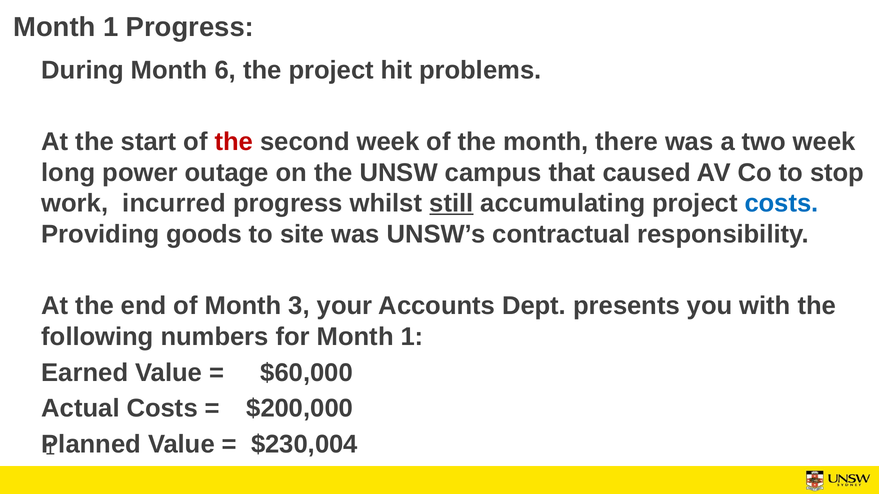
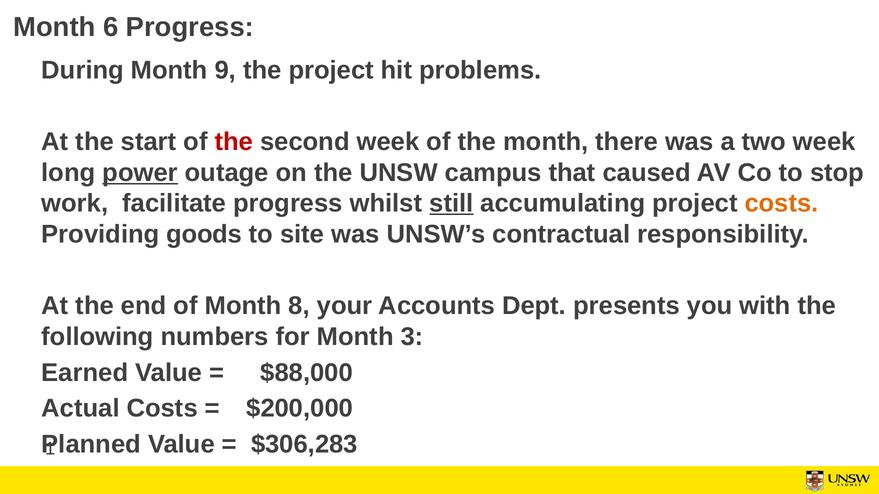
1: 1 -> 6 (111, 27)
6: 6 -> 9 (225, 70)
power underline: none -> present (140, 173)
incurred: incurred -> facilitate (174, 204)
costs colour: blue -> orange (782, 204)
3: 3 -> 8 (299, 306)
for Month 1: 1 -> 3 (412, 337)
$60,000: $60,000 -> $88,000 (307, 373)
$230,004: $230,004 -> $306,283 (304, 445)
